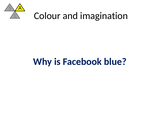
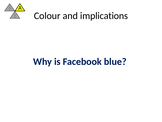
imagination: imagination -> implications (104, 16)
